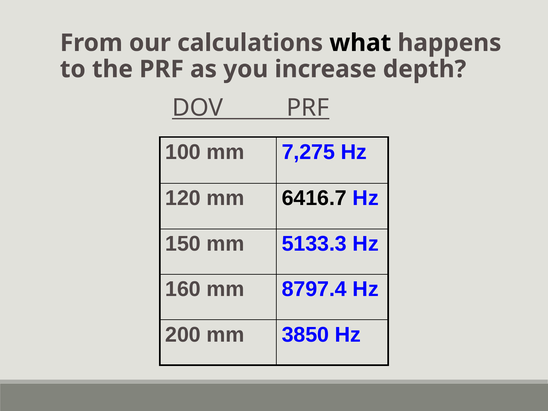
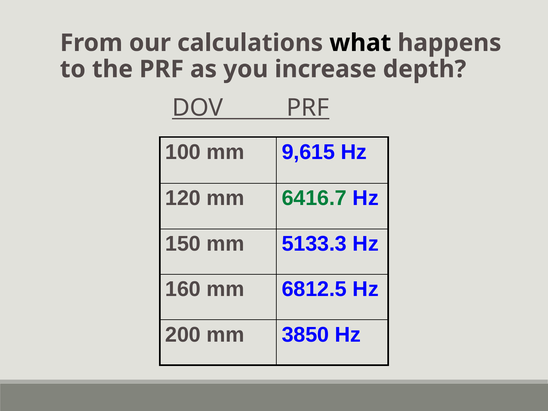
7,275: 7,275 -> 9,615 (308, 152)
6416.7 colour: black -> green (314, 198)
8797.4: 8797.4 -> 6812.5 (314, 289)
